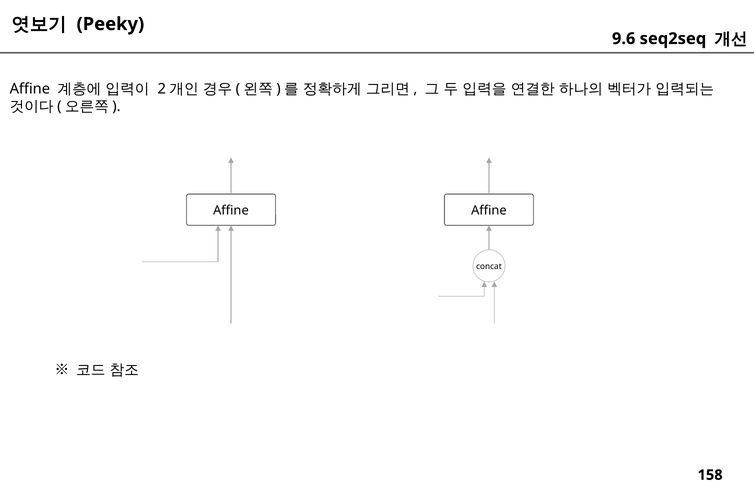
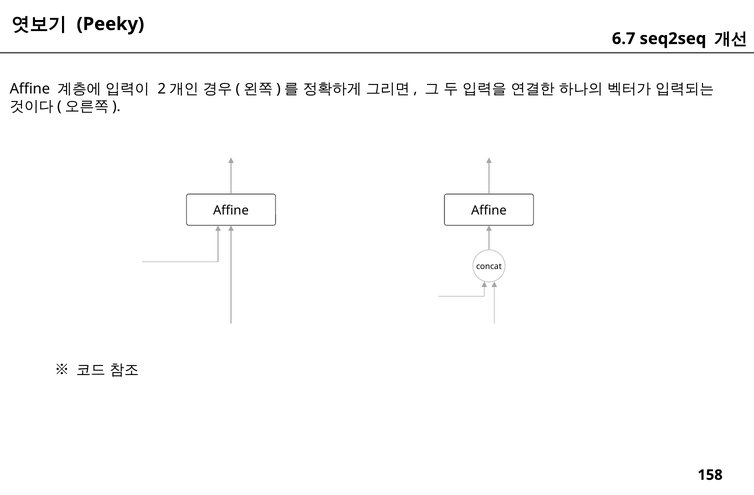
9.6: 9.6 -> 6.7 (624, 39)
